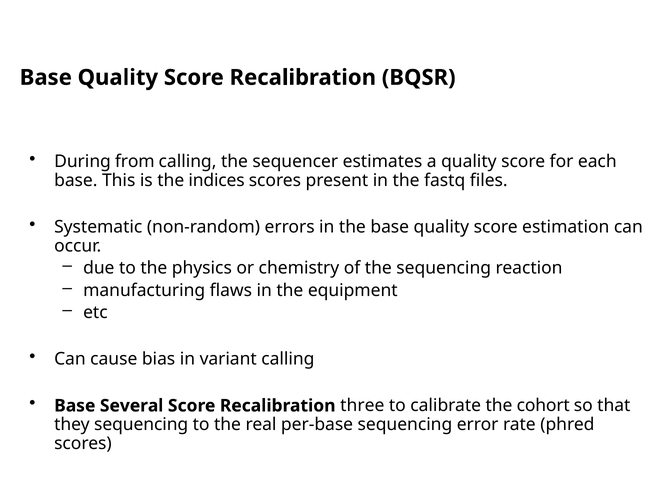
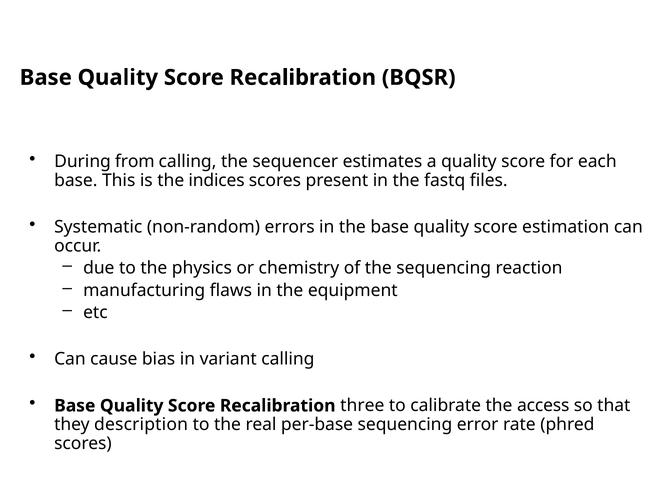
Several: Several -> Quality (132, 405)
cohort: cohort -> access (543, 405)
they sequencing: sequencing -> description (141, 424)
